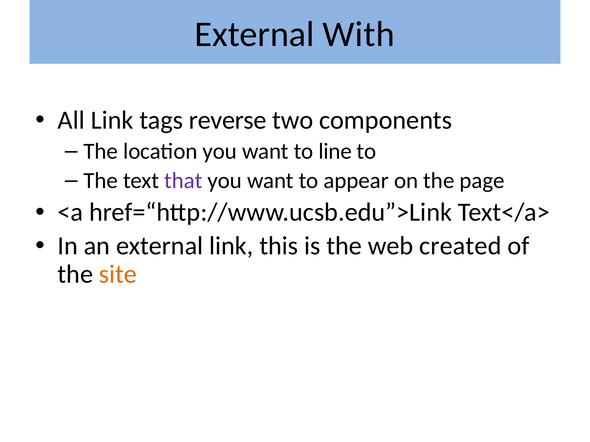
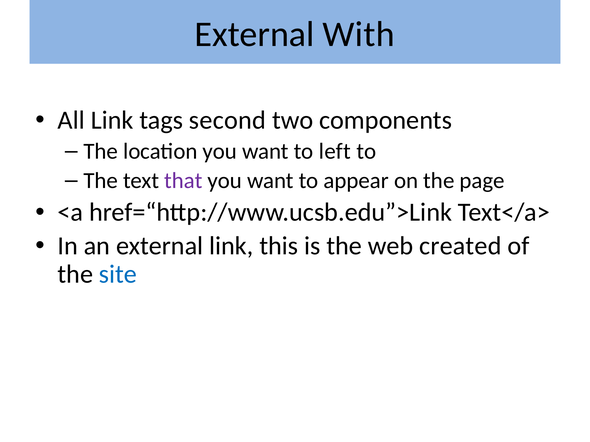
reverse: reverse -> second (227, 120)
line: line -> left (335, 151)
site colour: orange -> blue (118, 274)
